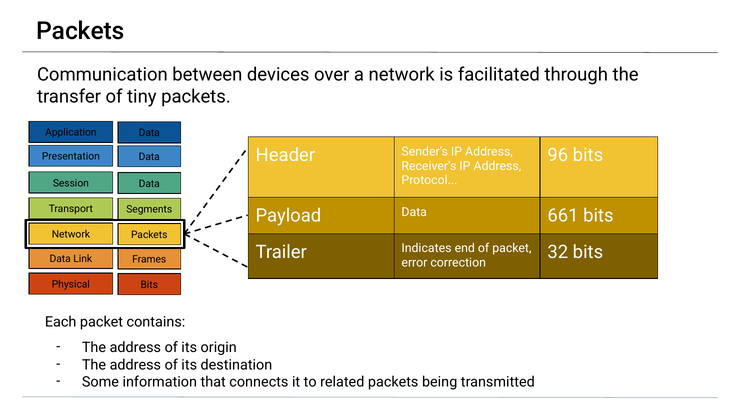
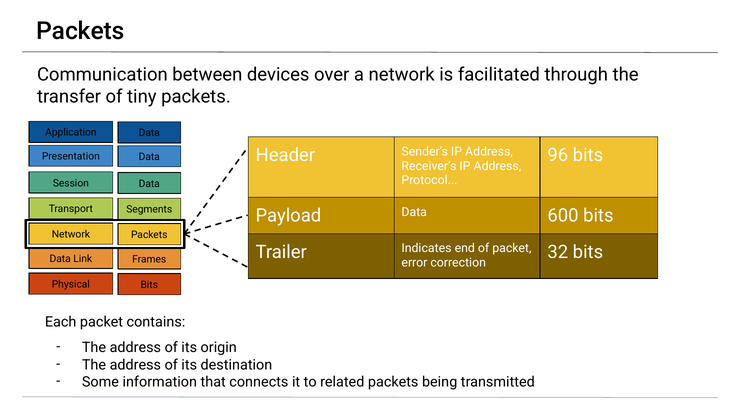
661: 661 -> 600 (563, 216)
